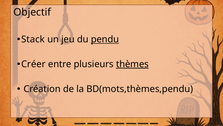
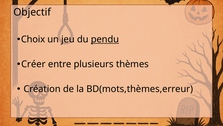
Stack: Stack -> Choix (33, 39)
thèmes underline: present -> none (132, 64)
BD(mots,thèmes,pendu: BD(mots,thèmes,pendu -> BD(mots,thèmes,erreur (140, 89)
